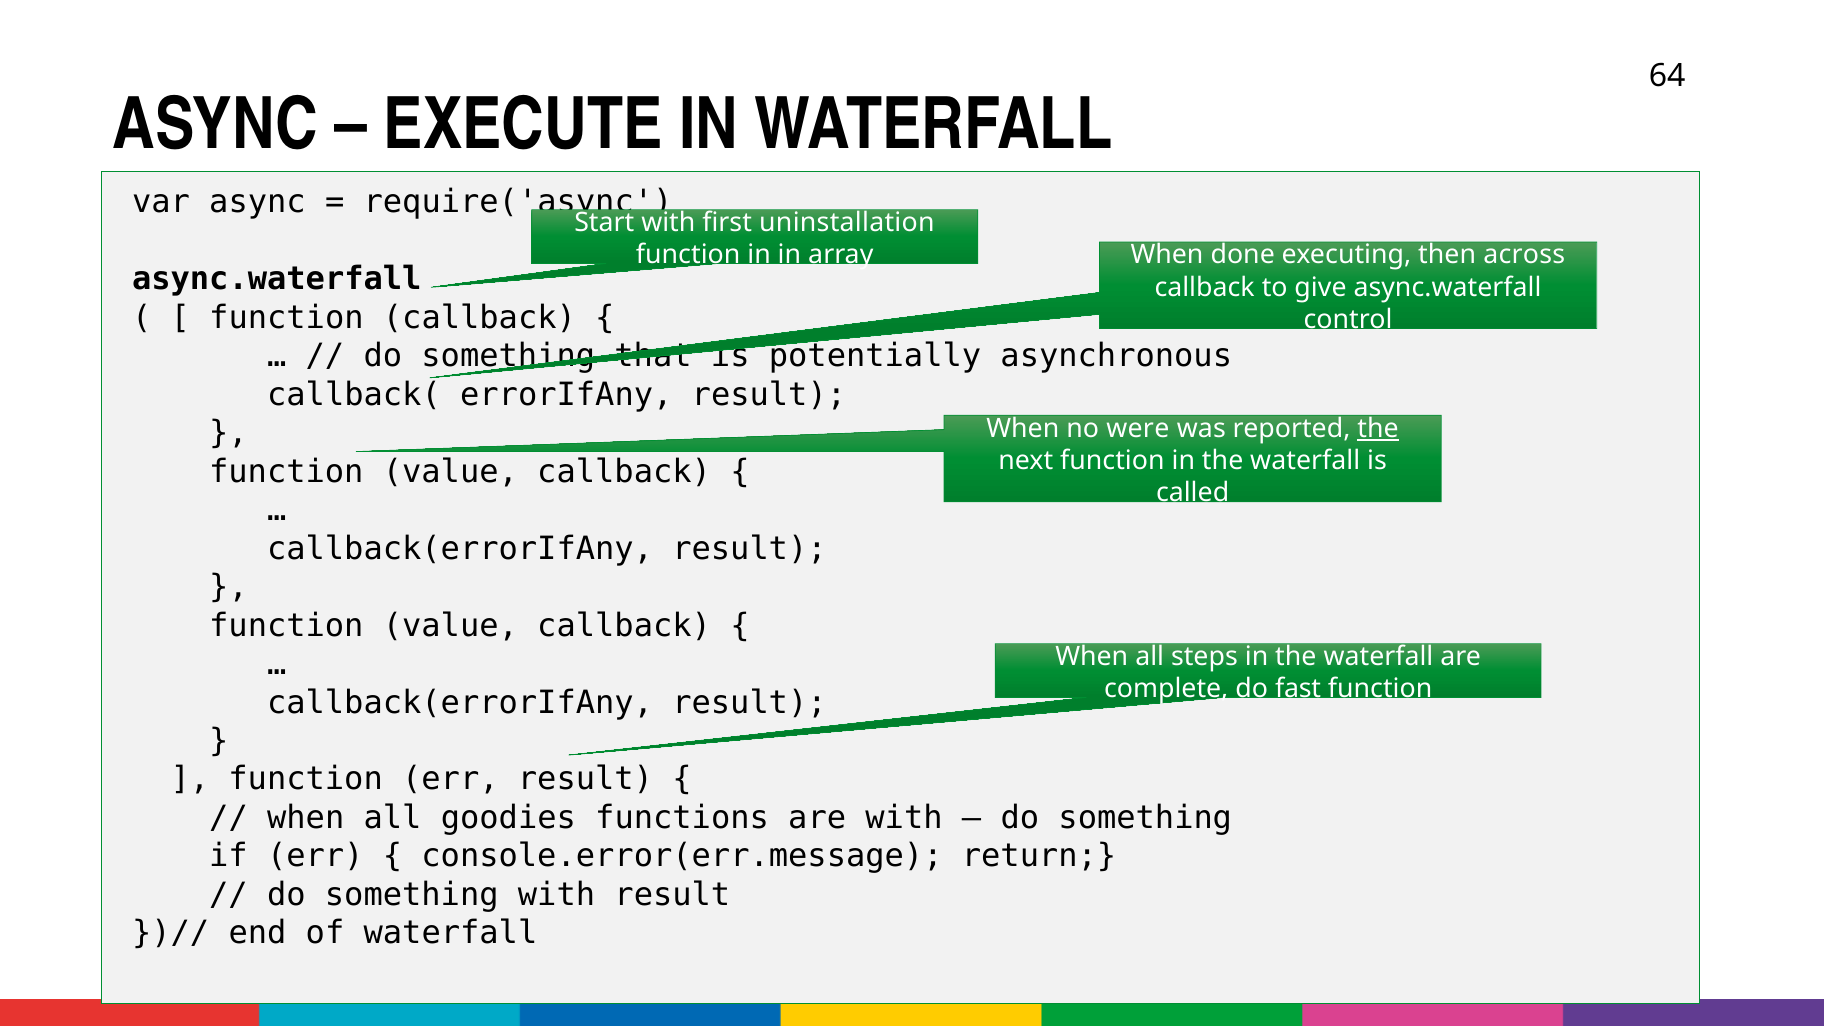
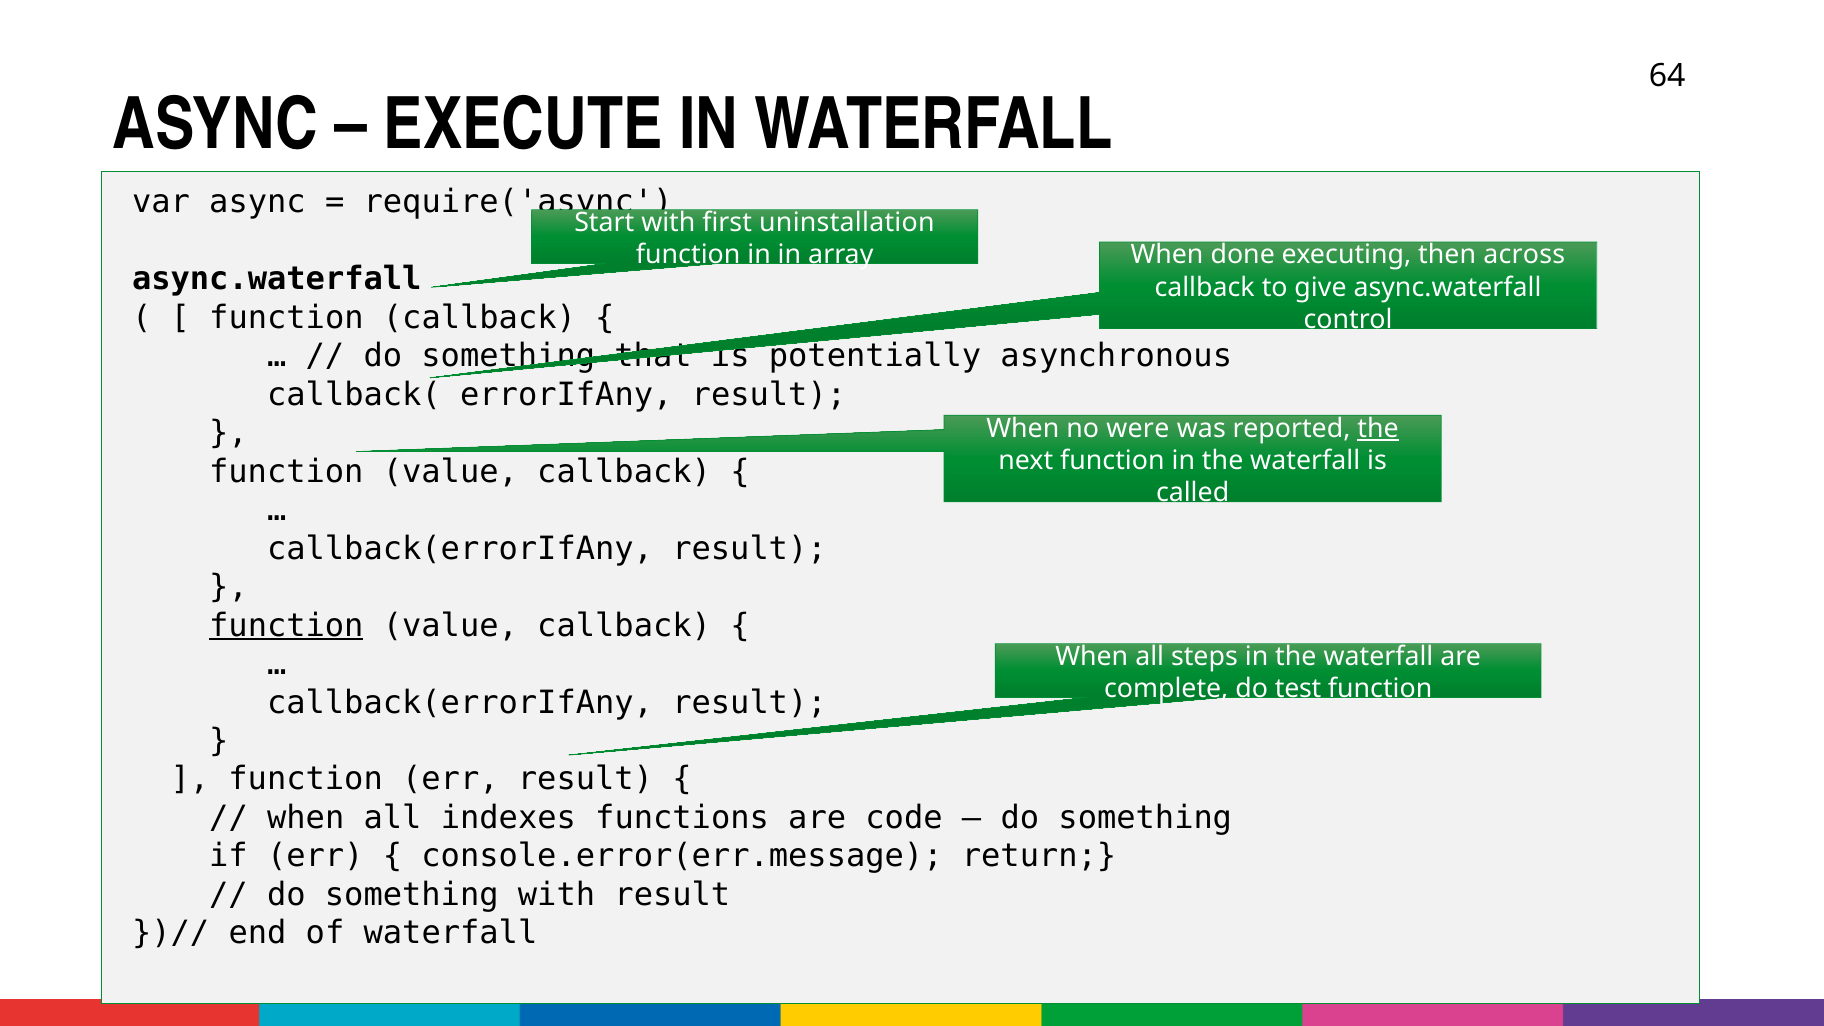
function underline: none -> present (286, 625)
fast: fast -> test (1298, 688)
goodies: goodies -> indexes (508, 818)
are with: with -> code (904, 818)
